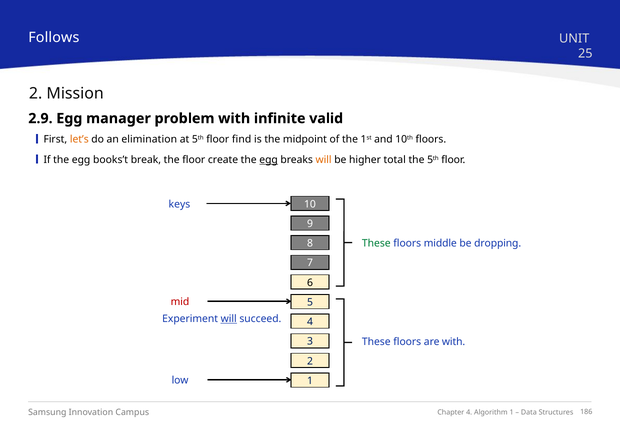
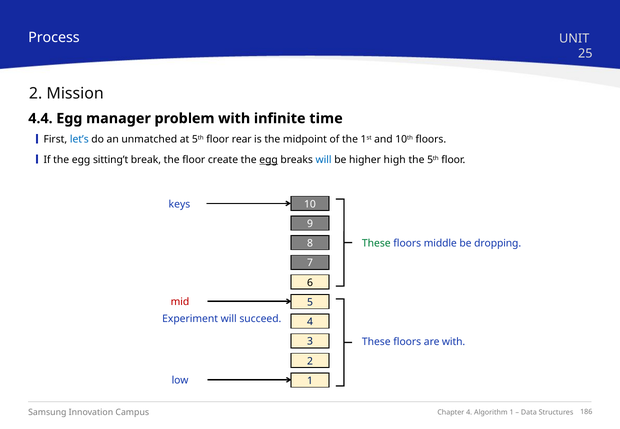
Follows: Follows -> Process (54, 38)
2.9: 2.9 -> 4.4 (40, 119)
valid: valid -> time (326, 119)
let’s colour: orange -> blue (79, 140)
elimination: elimination -> unmatched (149, 140)
find: find -> rear (242, 140)
books’t: books’t -> sitting’t (111, 160)
will colour: orange -> blue (324, 160)
total: total -> high (395, 160)
will underline: present -> none (229, 319)
